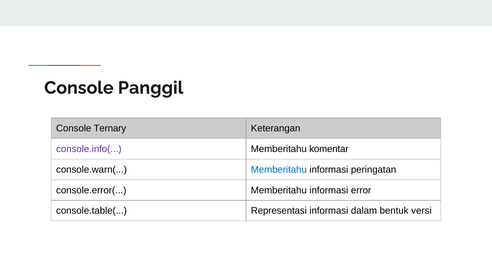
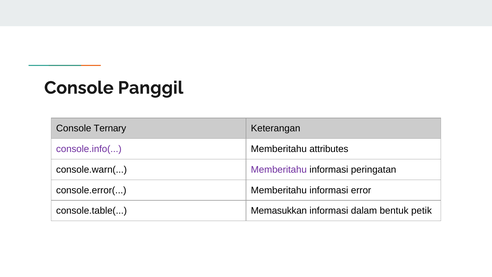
komentar: komentar -> attributes (329, 149)
Memberitahu colour: blue -> purple (279, 169)
Representasi: Representasi -> Memasukkan (279, 211)
versi: versi -> petik (421, 211)
